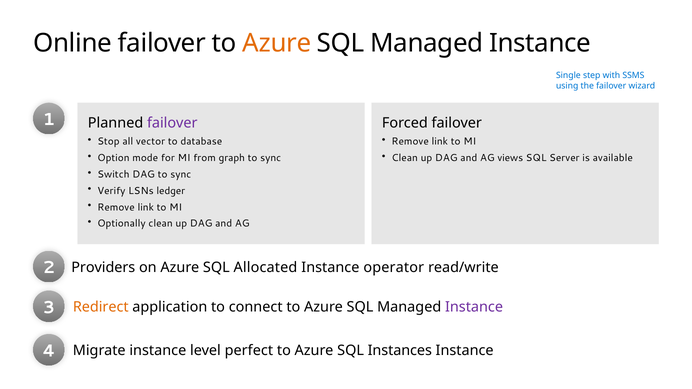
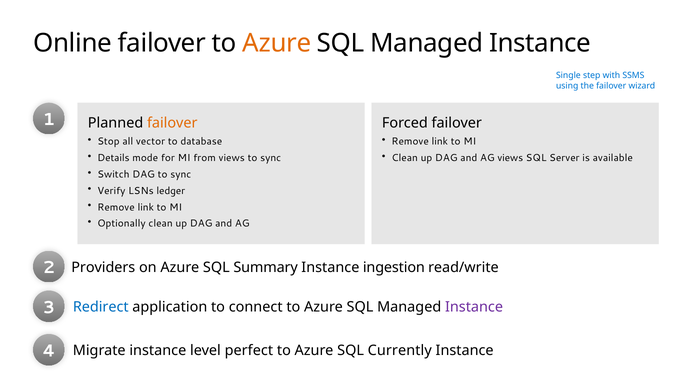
failover colour: purple -> orange (172, 123)
Option: Option -> Details (113, 158)
from graph: graph -> views (232, 158)
Allocated: Allocated -> Summary (266, 268)
operator: operator -> ingestion (394, 268)
Redirect colour: orange -> blue (101, 307)
Instances: Instances -> Currently (400, 351)
